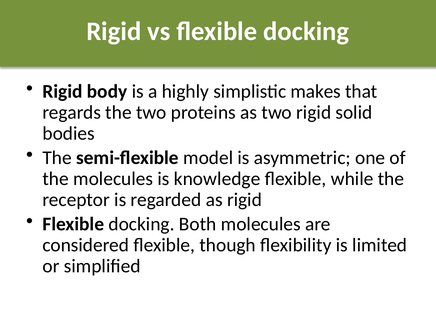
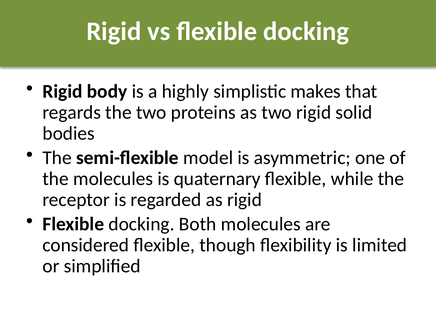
knowledge: knowledge -> quaternary (217, 179)
